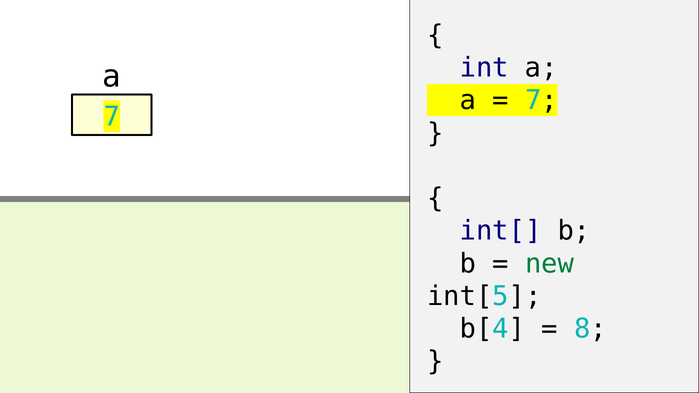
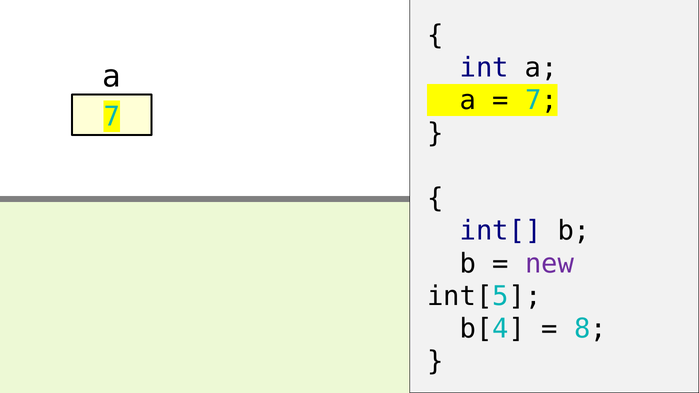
new colour: green -> purple (550, 264)
